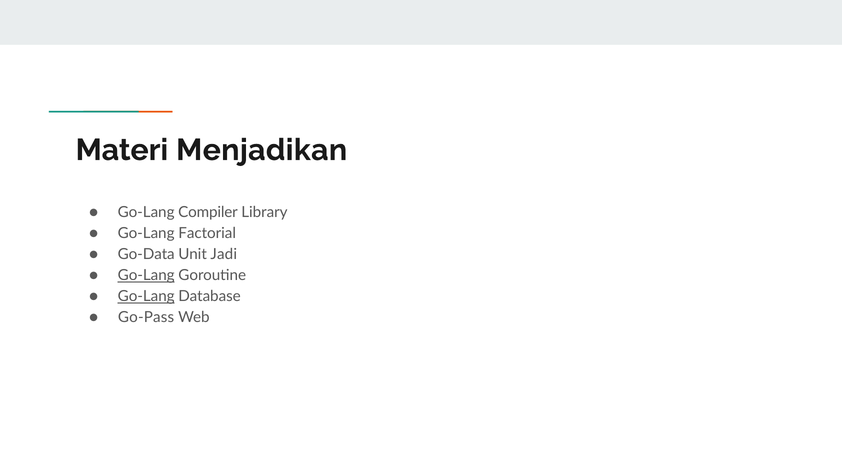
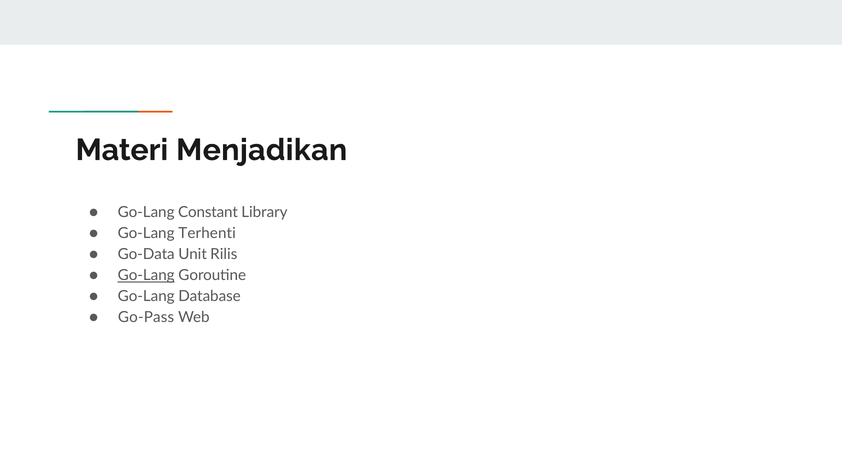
Compiler: Compiler -> Constant (208, 213)
Factorial: Factorial -> Terhenti (207, 234)
Jadi: Jadi -> Rilis (224, 255)
Go-Lang underline: present -> none (146, 297)
